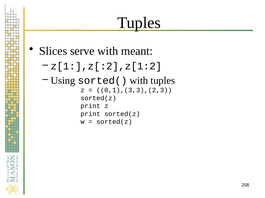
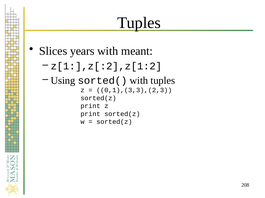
serve: serve -> years (82, 51)
